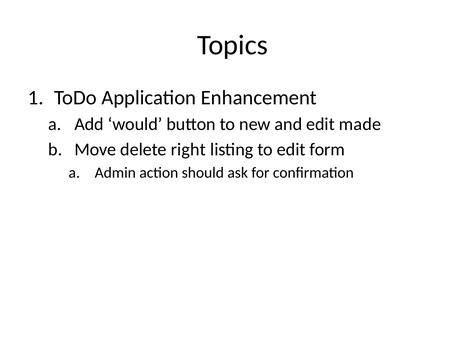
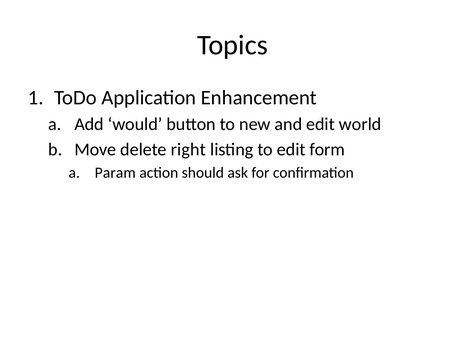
made: made -> world (360, 124)
Admin: Admin -> Param (115, 173)
